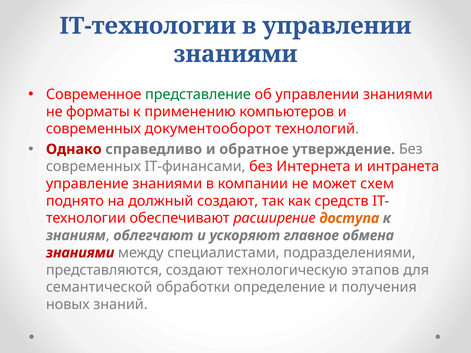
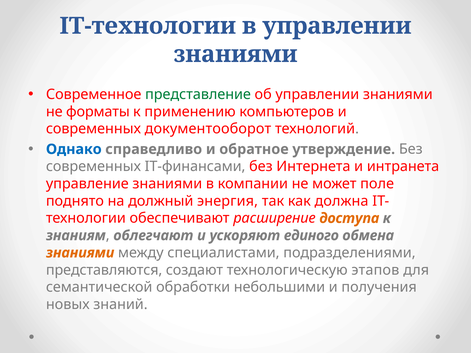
Однако colour: red -> blue (74, 149)
схем: схем -> поле (377, 184)
должный создают: создают -> энергия (228, 201)
средств: средств -> должна (342, 201)
главное: главное -> единого (311, 236)
знаниями colour: red -> orange (80, 253)
определение: определение -> небольшими (279, 287)
